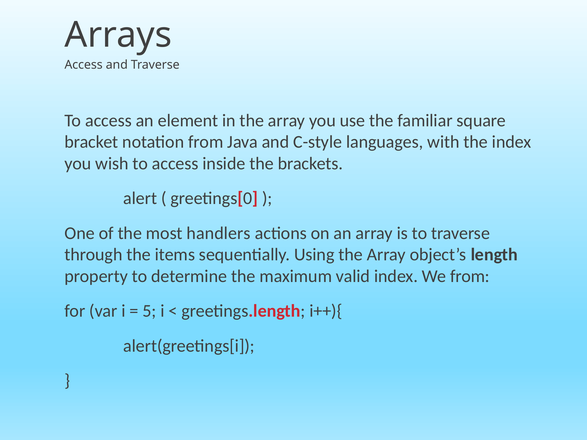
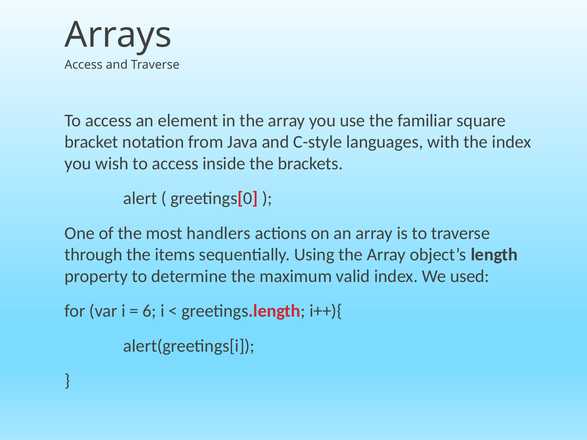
We from: from -> used (470, 276)
5: 5 -> 6 (149, 311)
